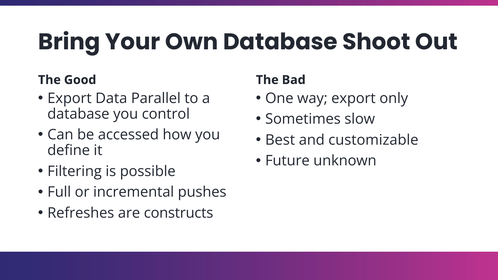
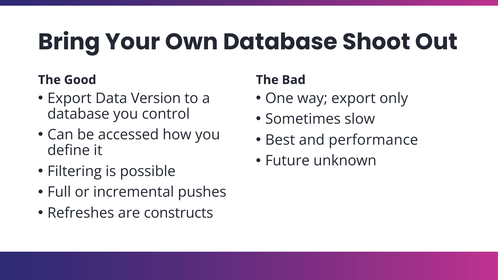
Parallel: Parallel -> Version (156, 98)
customizable: customizable -> performance (373, 140)
